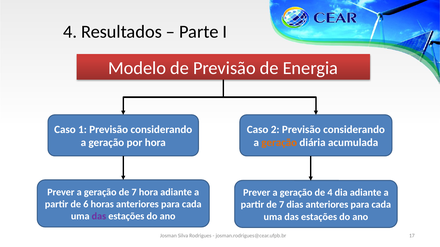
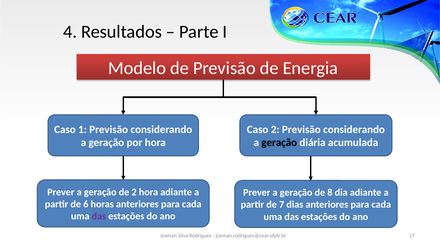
geração colour: orange -> black (279, 143)
geração de 7: 7 -> 2 (134, 192)
de 4: 4 -> 8 (330, 193)
